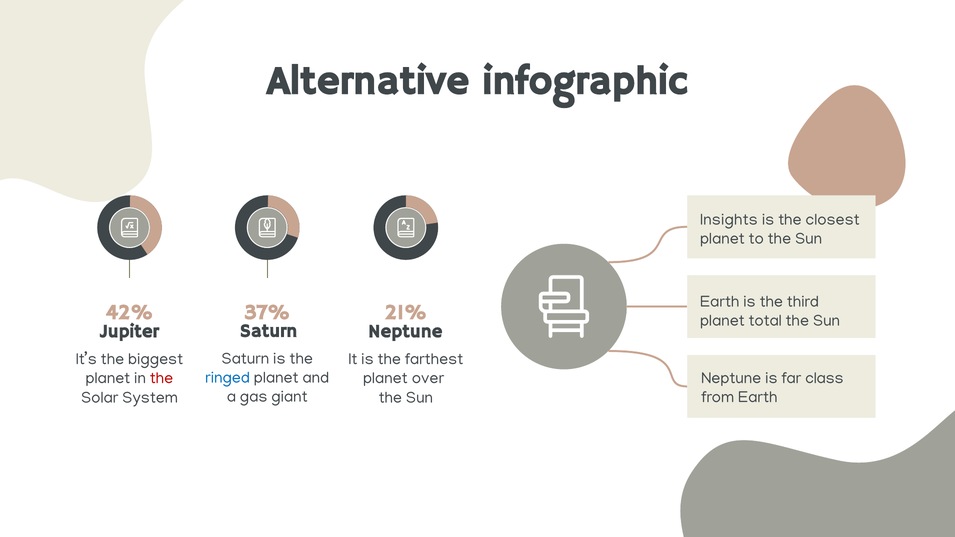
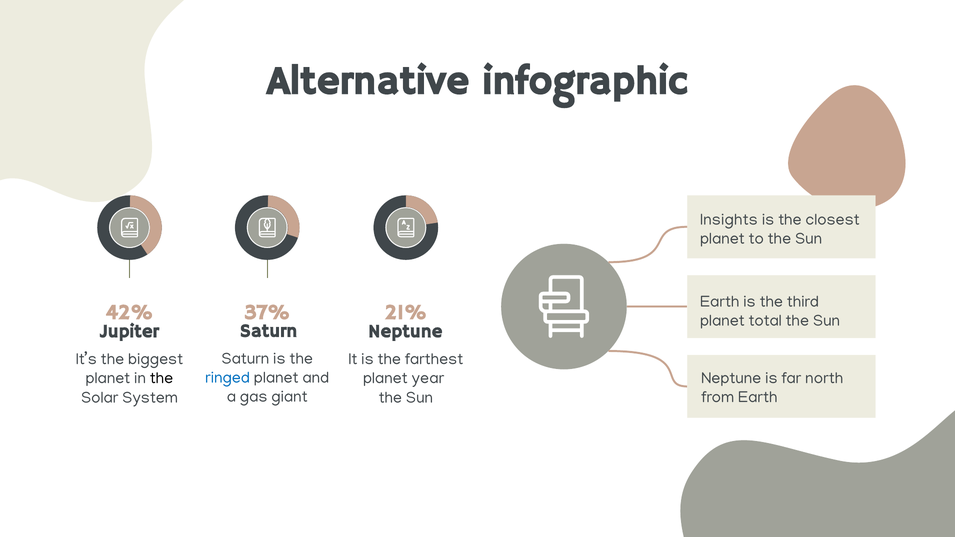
the colour: red -> black (161, 378)
over: over -> year (428, 378)
class: class -> north (824, 378)
